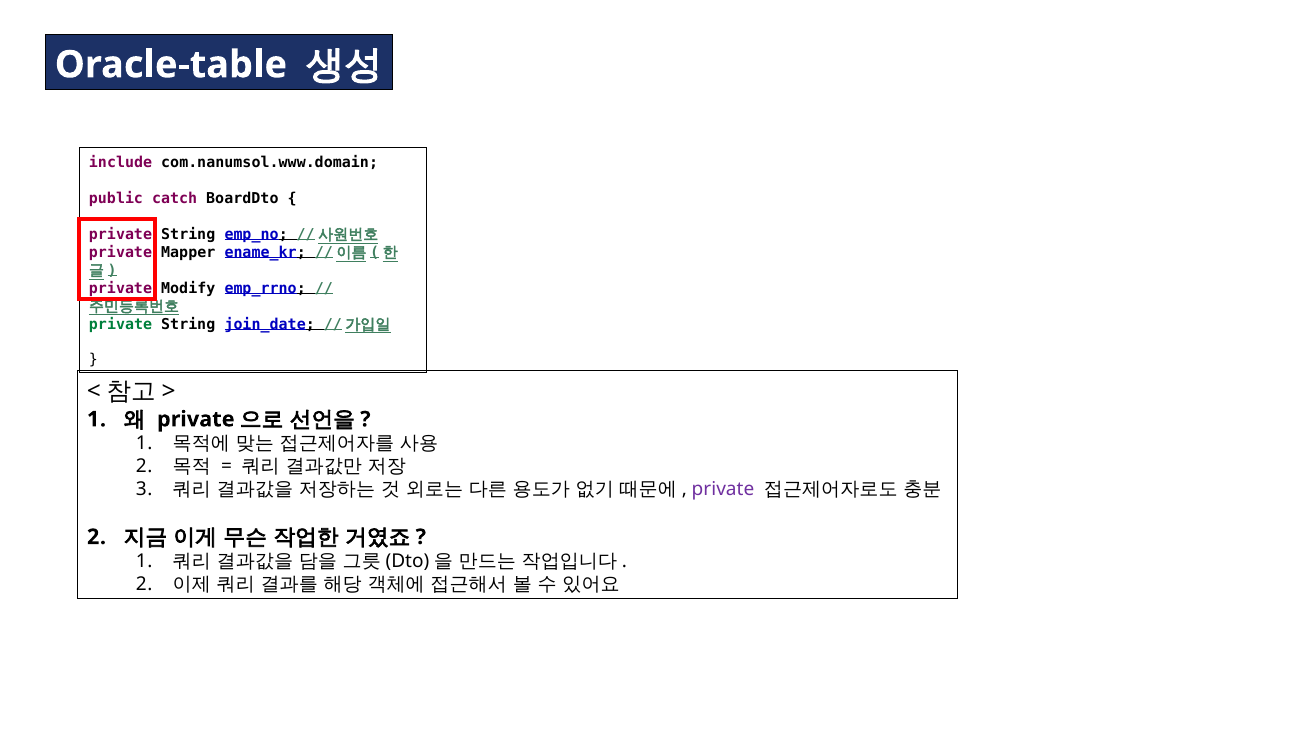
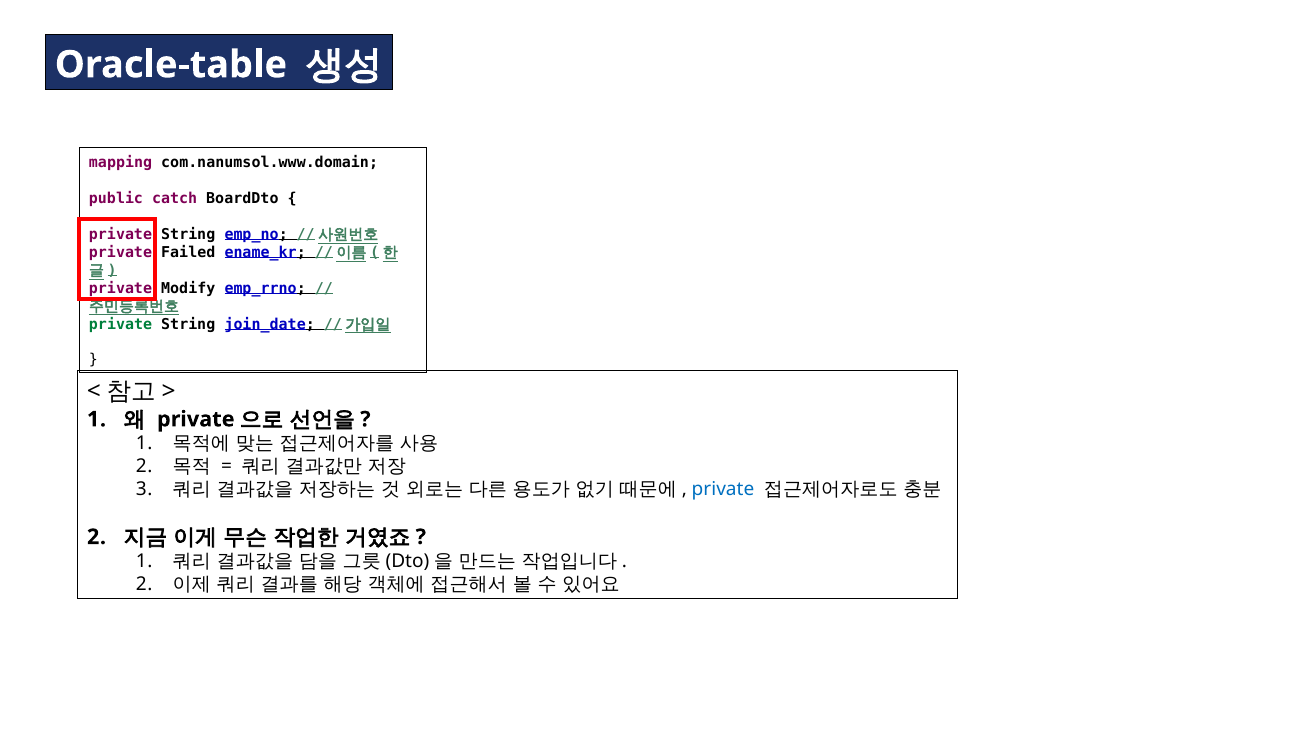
include: include -> mapping (121, 162)
Mapper: Mapper -> Failed (188, 252)
private colour: purple -> blue (723, 489)
